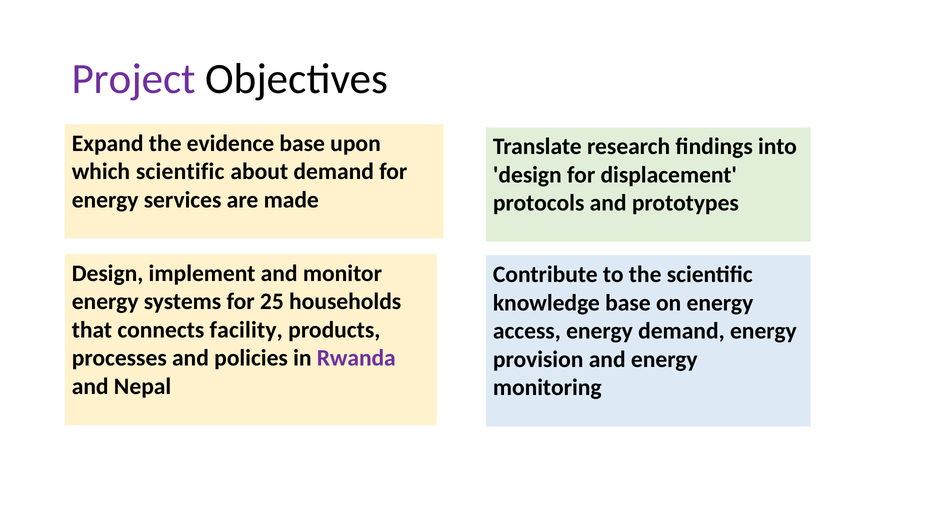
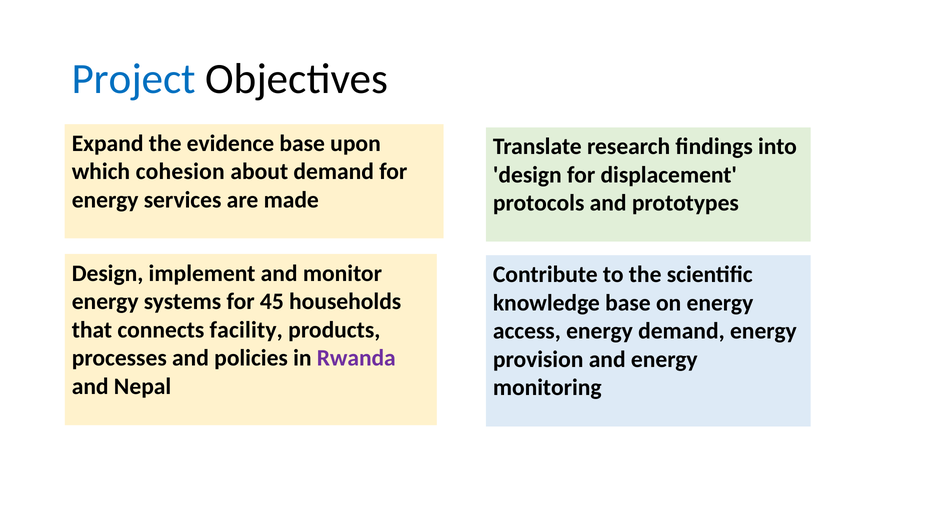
Project colour: purple -> blue (134, 79)
which scientific: scientific -> cohesion (180, 172)
25: 25 -> 45 (272, 301)
